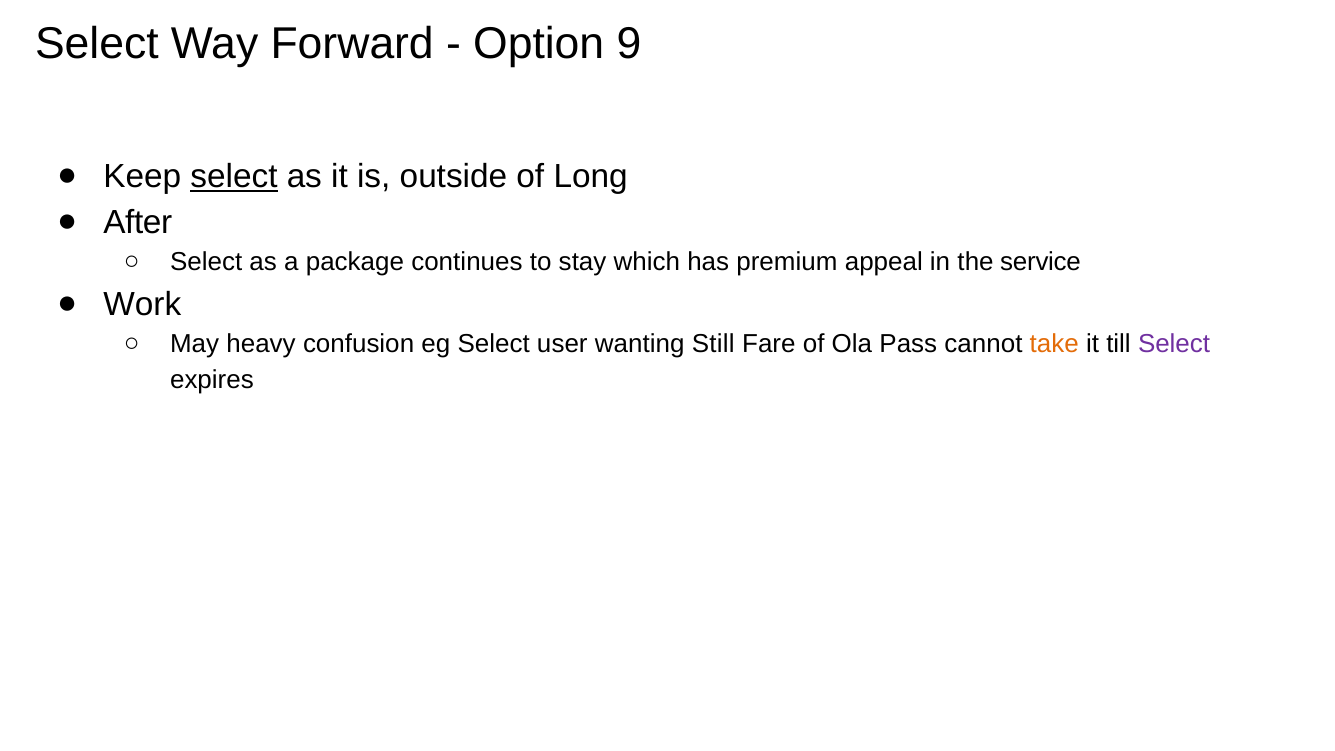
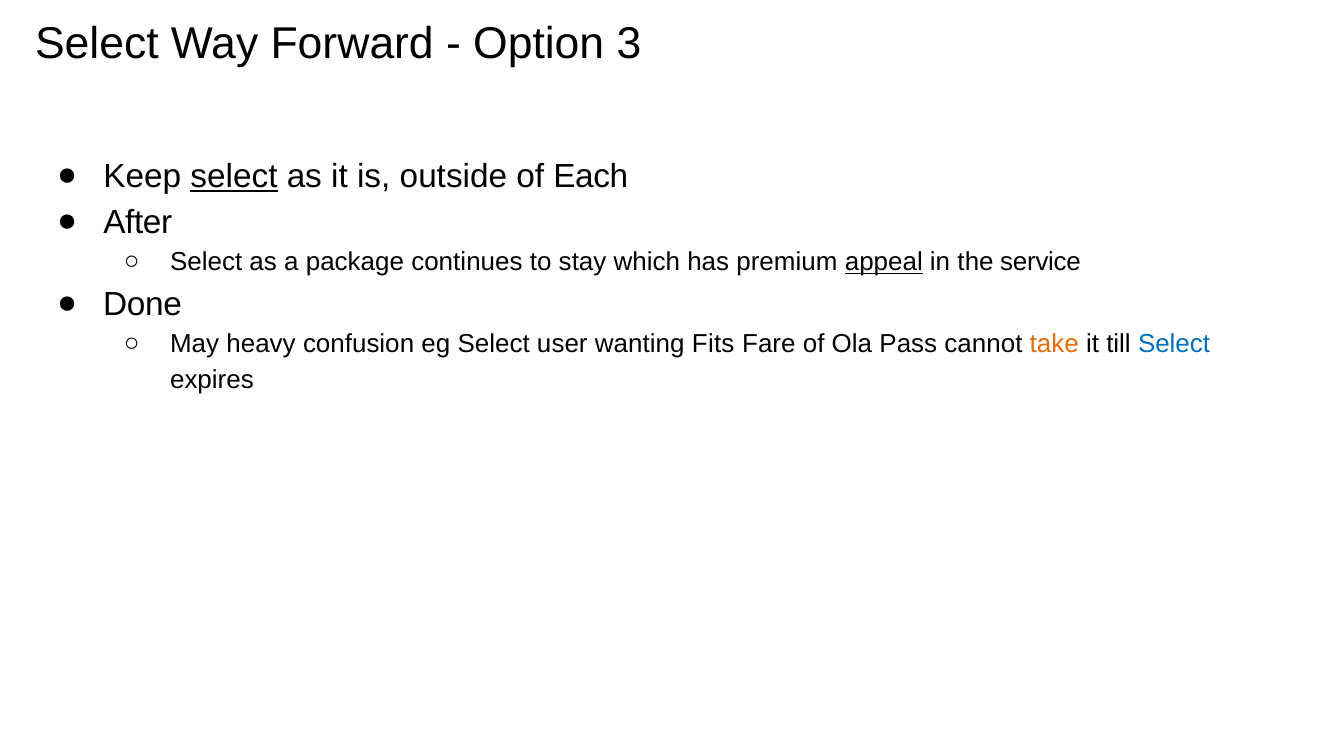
9: 9 -> 3 (629, 43)
Long: Long -> Each (591, 177)
appeal underline: none -> present (884, 262)
Work: Work -> Done (142, 304)
Still: Still -> Fits (713, 344)
Select colour: purple -> blue (1174, 344)
